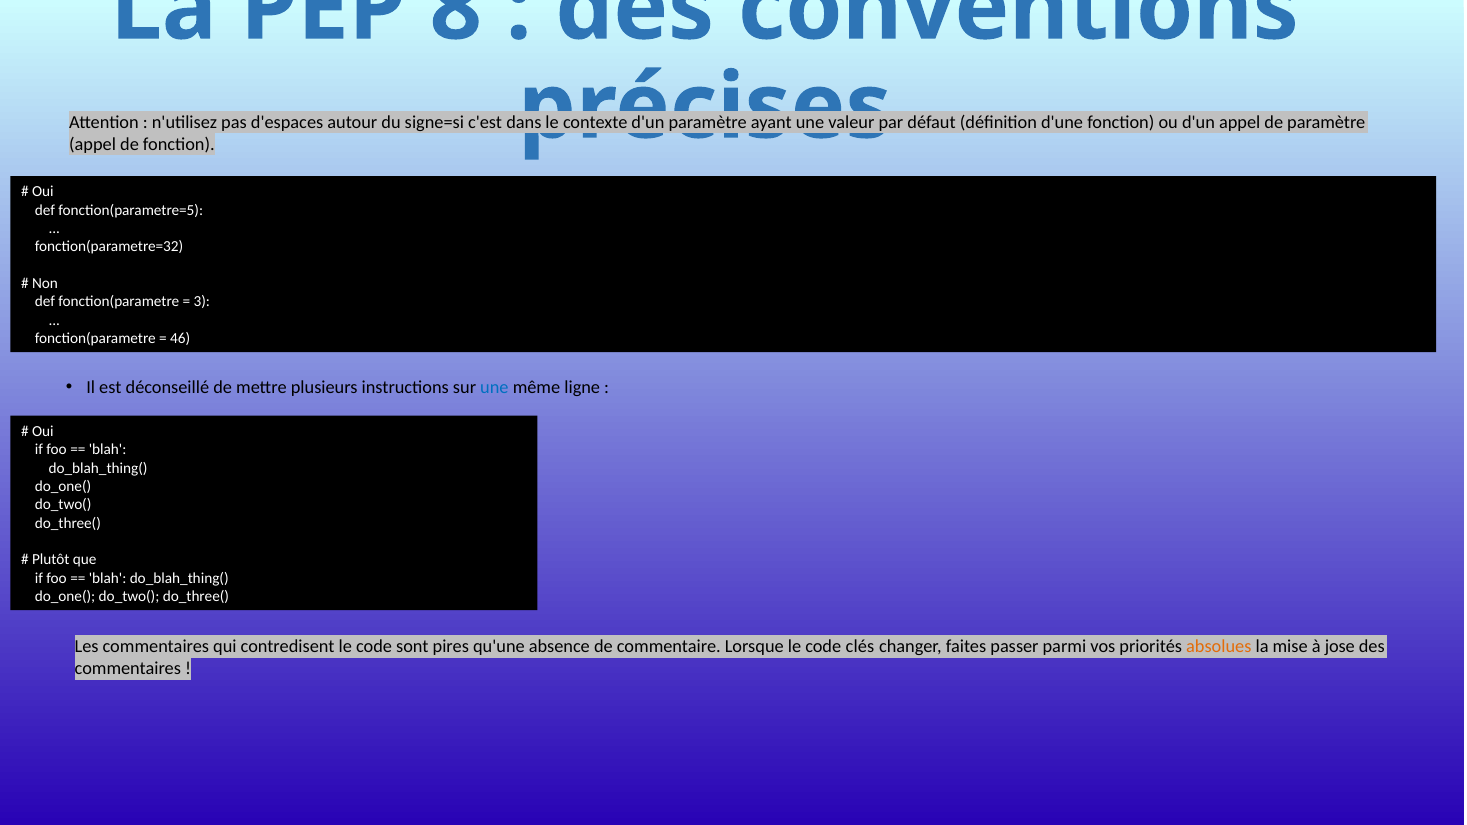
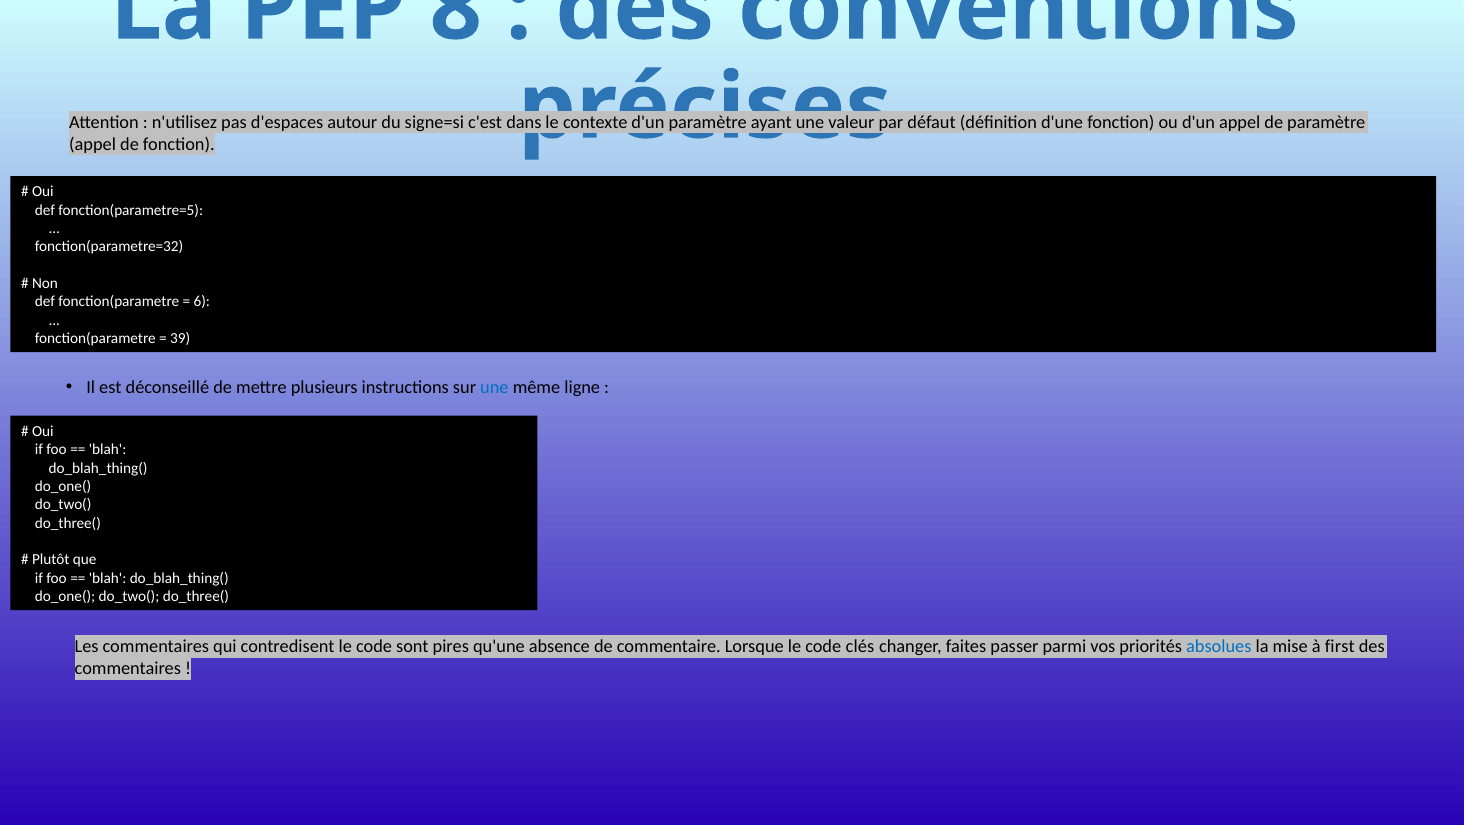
3: 3 -> 6 (202, 302)
46: 46 -> 39 (180, 339)
absolues colour: orange -> blue (1219, 647)
jose: jose -> first (1340, 647)
